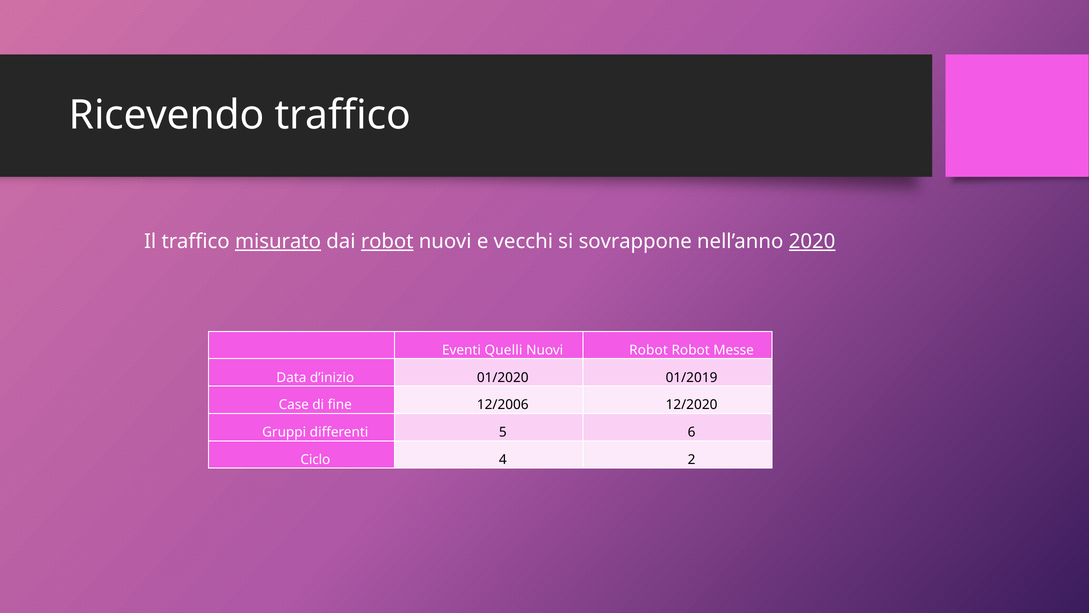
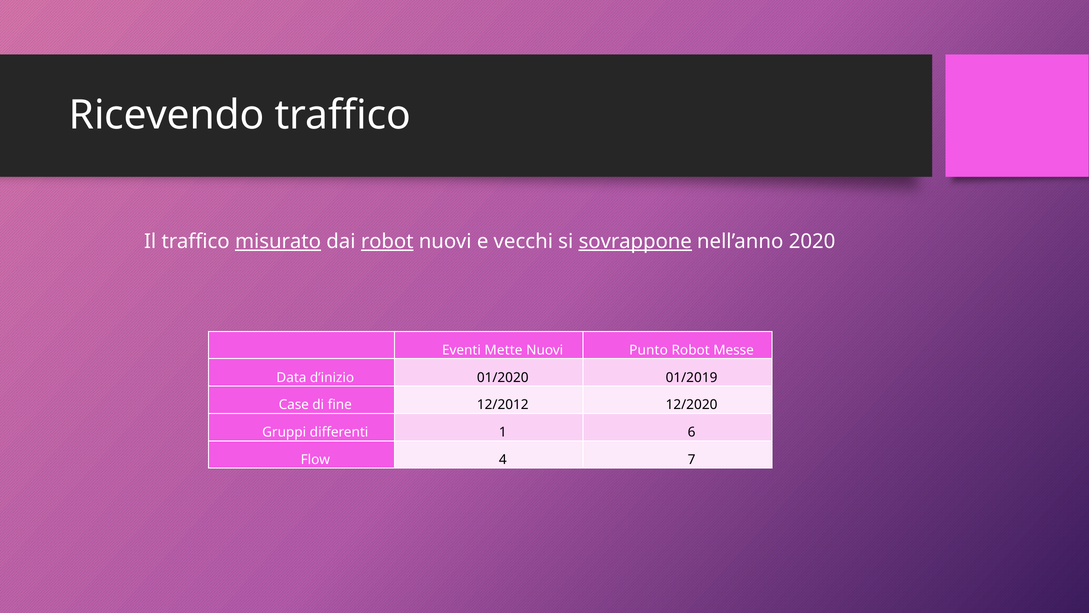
sovrappone underline: none -> present (635, 241)
2020 underline: present -> none (812, 241)
Quelli: Quelli -> Mette (503, 350)
Nuovi Robot: Robot -> Punto (649, 350)
12/2006: 12/2006 -> 12/2012 (503, 405)
5: 5 -> 1 (503, 432)
Ciclo: Ciclo -> Flow (315, 459)
2: 2 -> 7 (692, 459)
